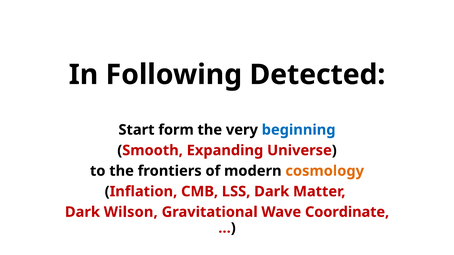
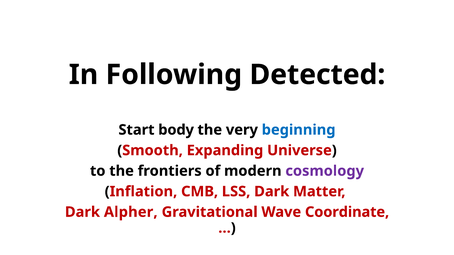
form: form -> body (176, 130)
cosmology colour: orange -> purple (325, 171)
Wilson: Wilson -> Alpher (131, 212)
